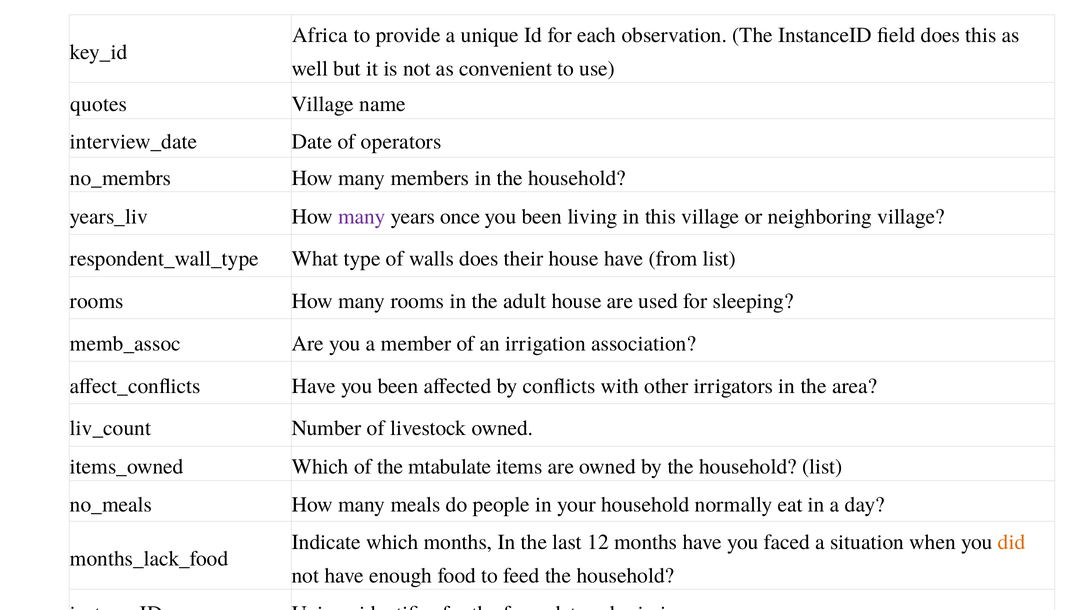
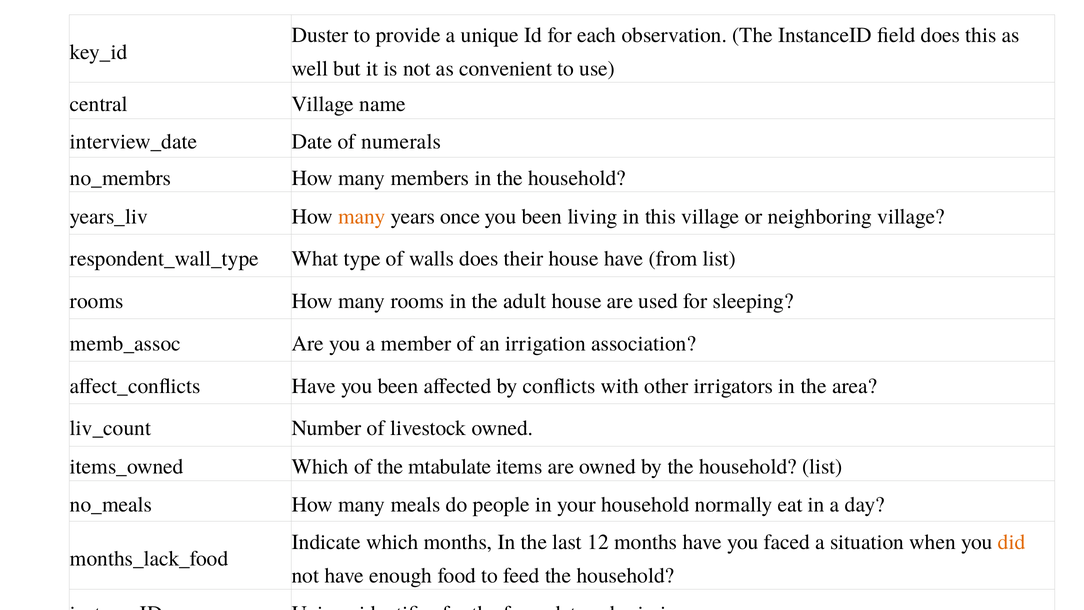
Africa: Africa -> Duster (320, 35)
quotes: quotes -> central (99, 104)
operators: operators -> numerals (401, 141)
many colour: purple -> orange (362, 216)
